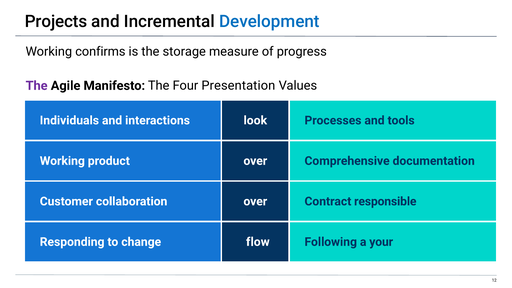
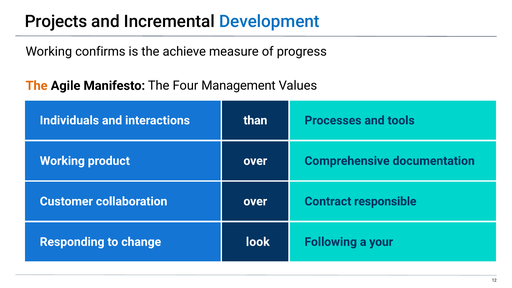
storage: storage -> achieve (184, 52)
The colour: purple -> orange (37, 86)
Presentation: Presentation -> Management (238, 86)
look: look -> than (255, 120)
flow: flow -> look (258, 242)
